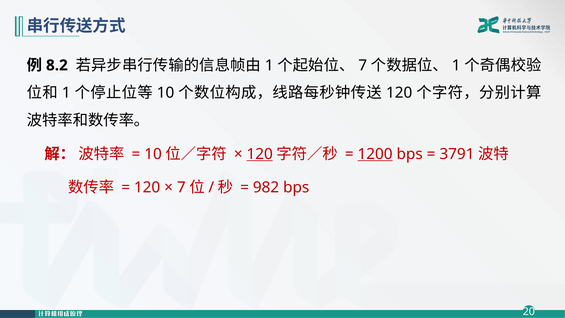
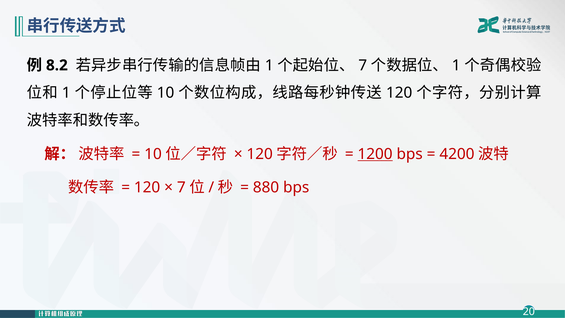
120 underline: present -> none (260, 154)
3791: 3791 -> 4200 (457, 154)
982: 982 -> 880 (266, 187)
